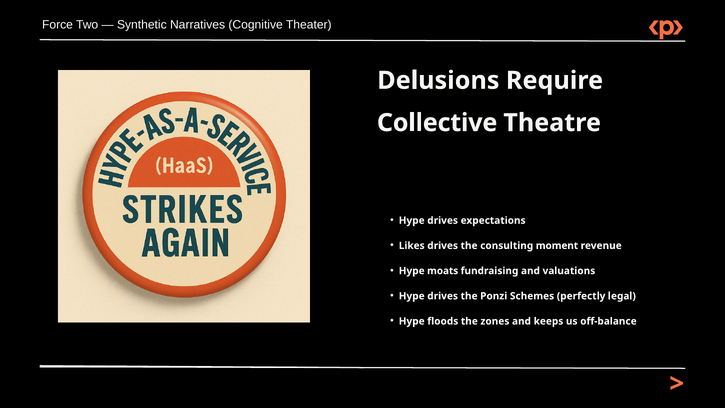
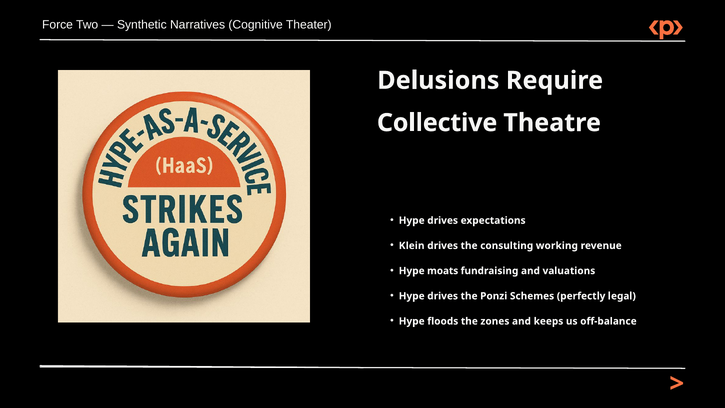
Likes: Likes -> Klein (412, 246)
moment: moment -> working (557, 246)
